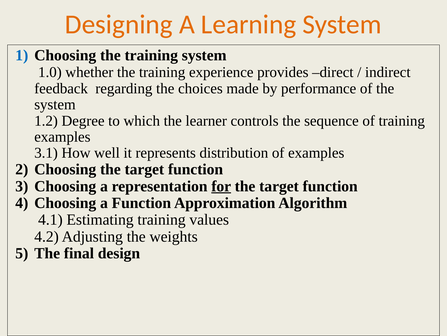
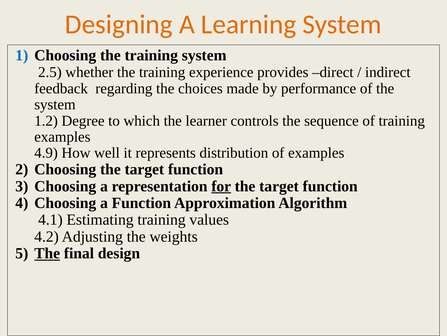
1.0: 1.0 -> 2.5 (50, 72)
3.1: 3.1 -> 4.9 (46, 153)
The underline: none -> present (47, 253)
